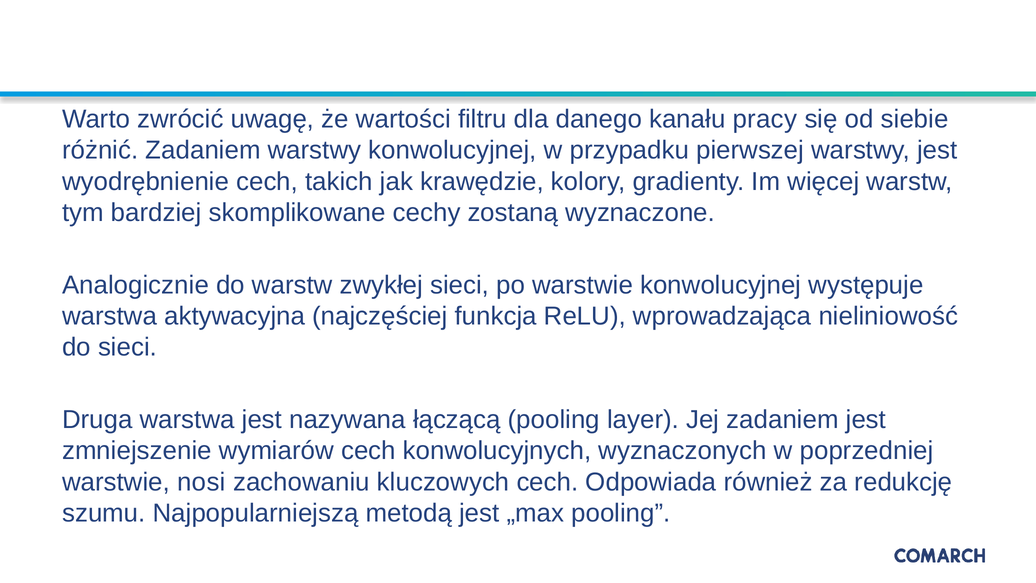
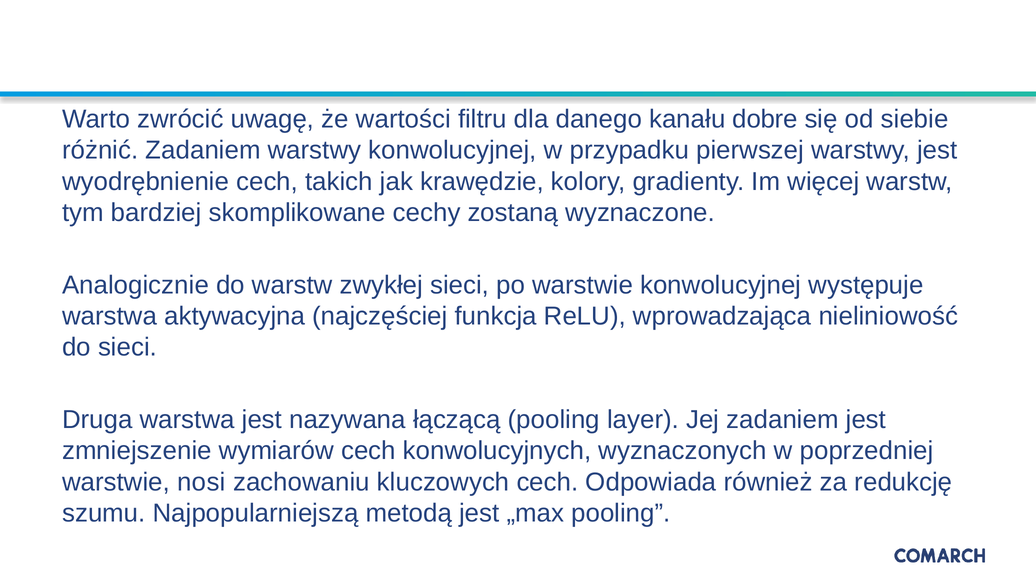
pracy: pracy -> dobre (765, 119)
